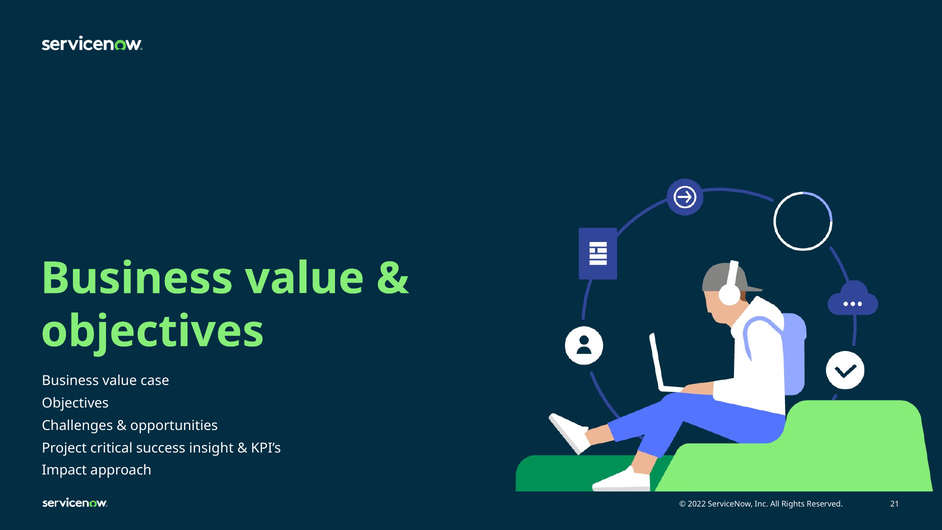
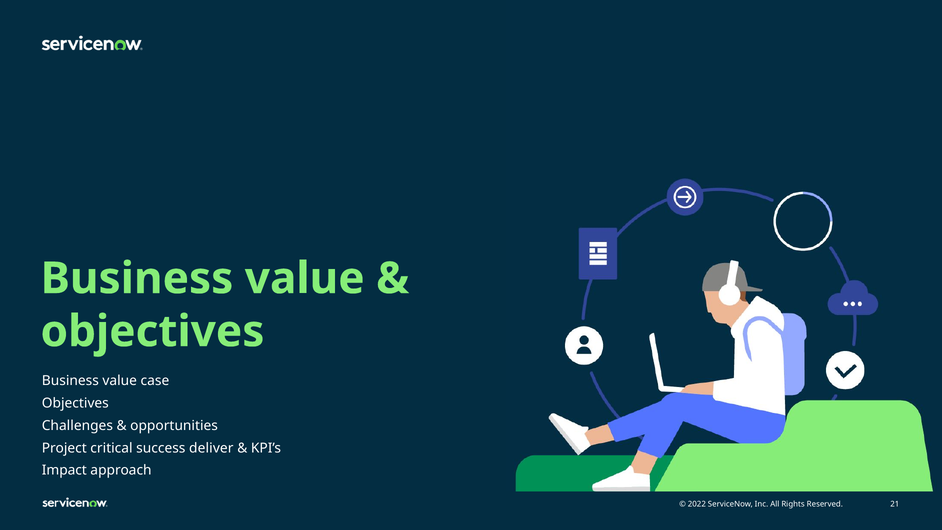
insight: insight -> deliver (211, 448)
